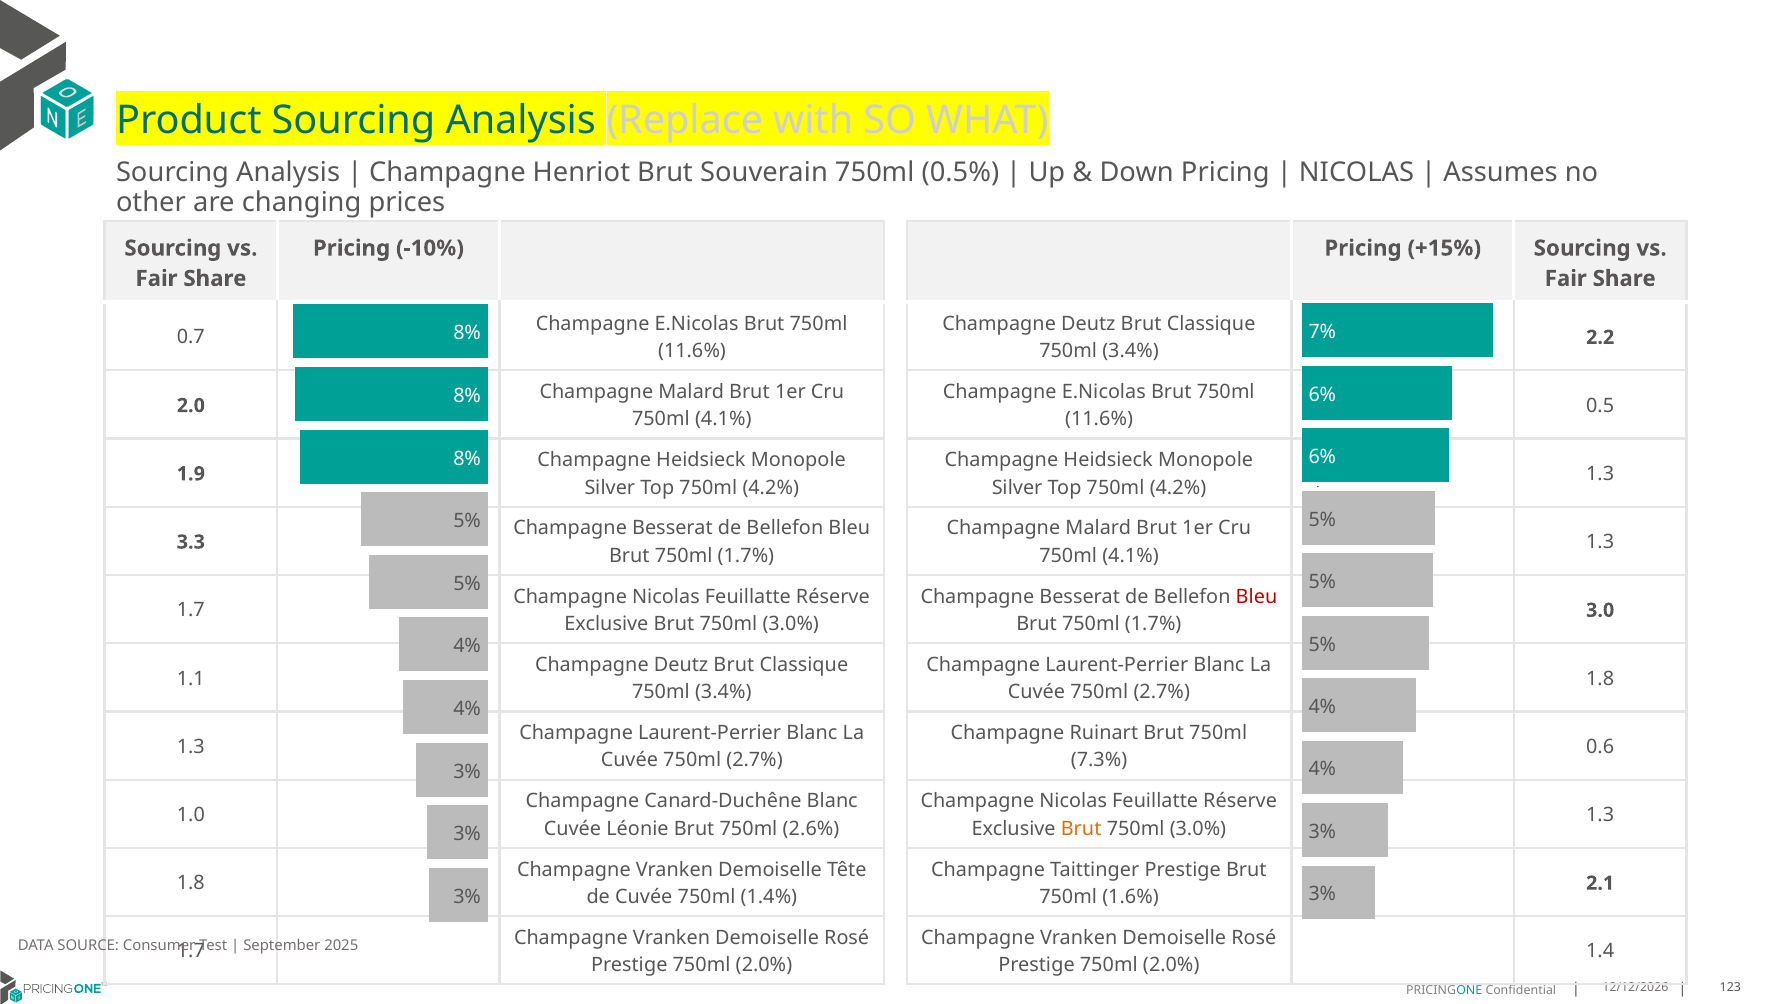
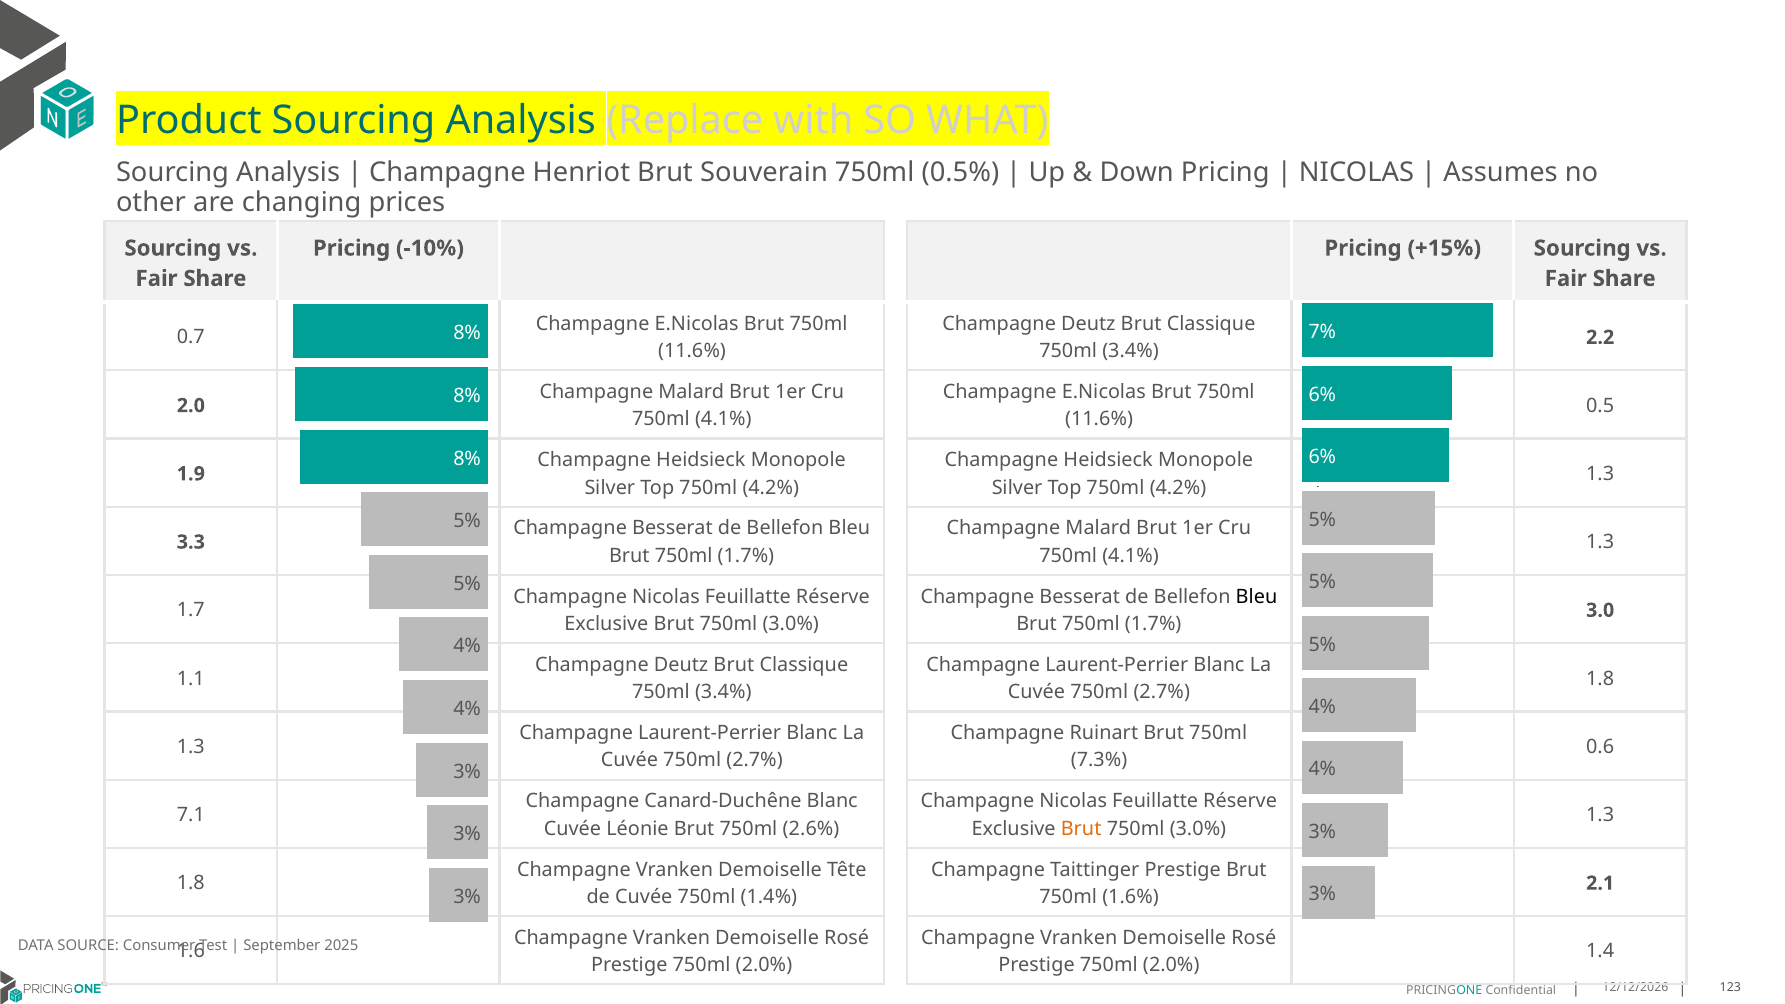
Bleu colour: red -> black (1257, 597)
1.0: 1.0 -> 7.1 (191, 815)
1.7: 1.7 -> 1.6 (191, 952)
